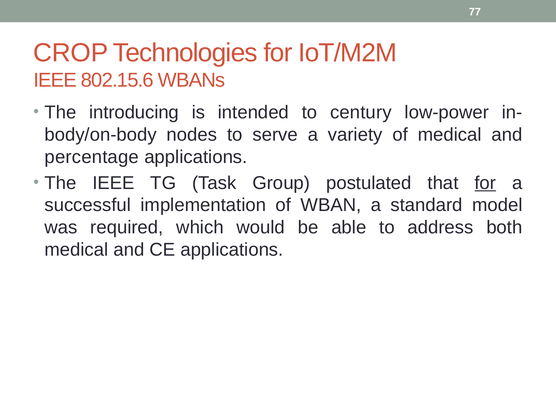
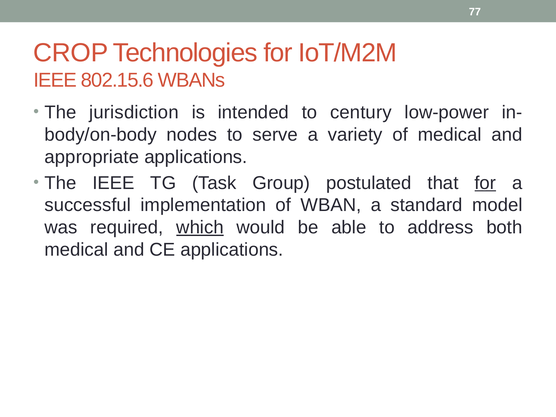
introducing: introducing -> jurisdiction (134, 113)
percentage: percentage -> appropriate (92, 157)
which underline: none -> present (200, 227)
